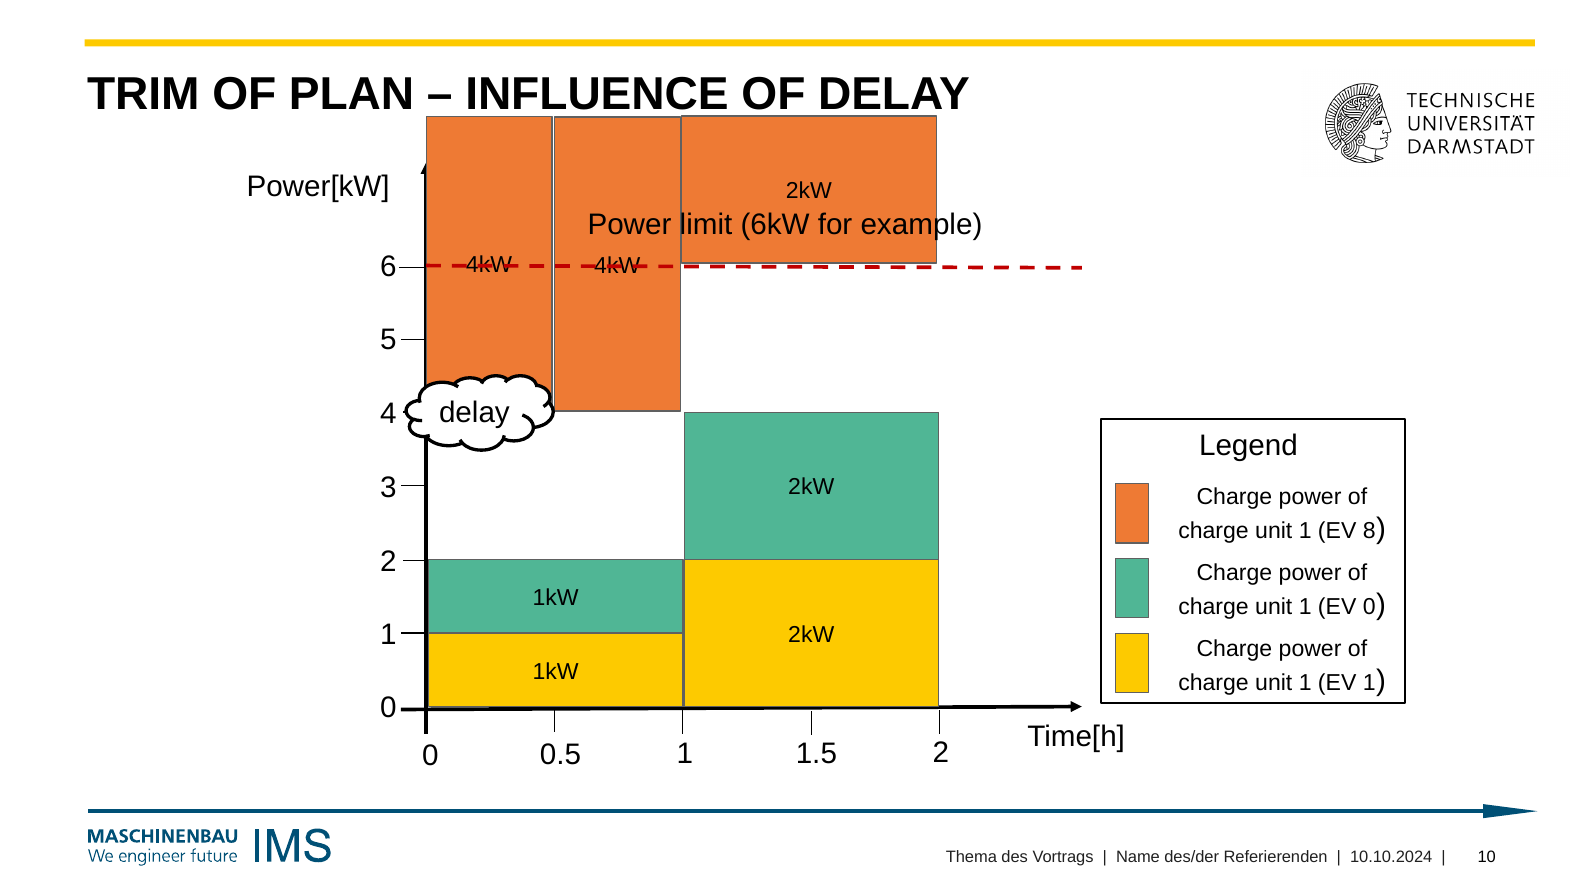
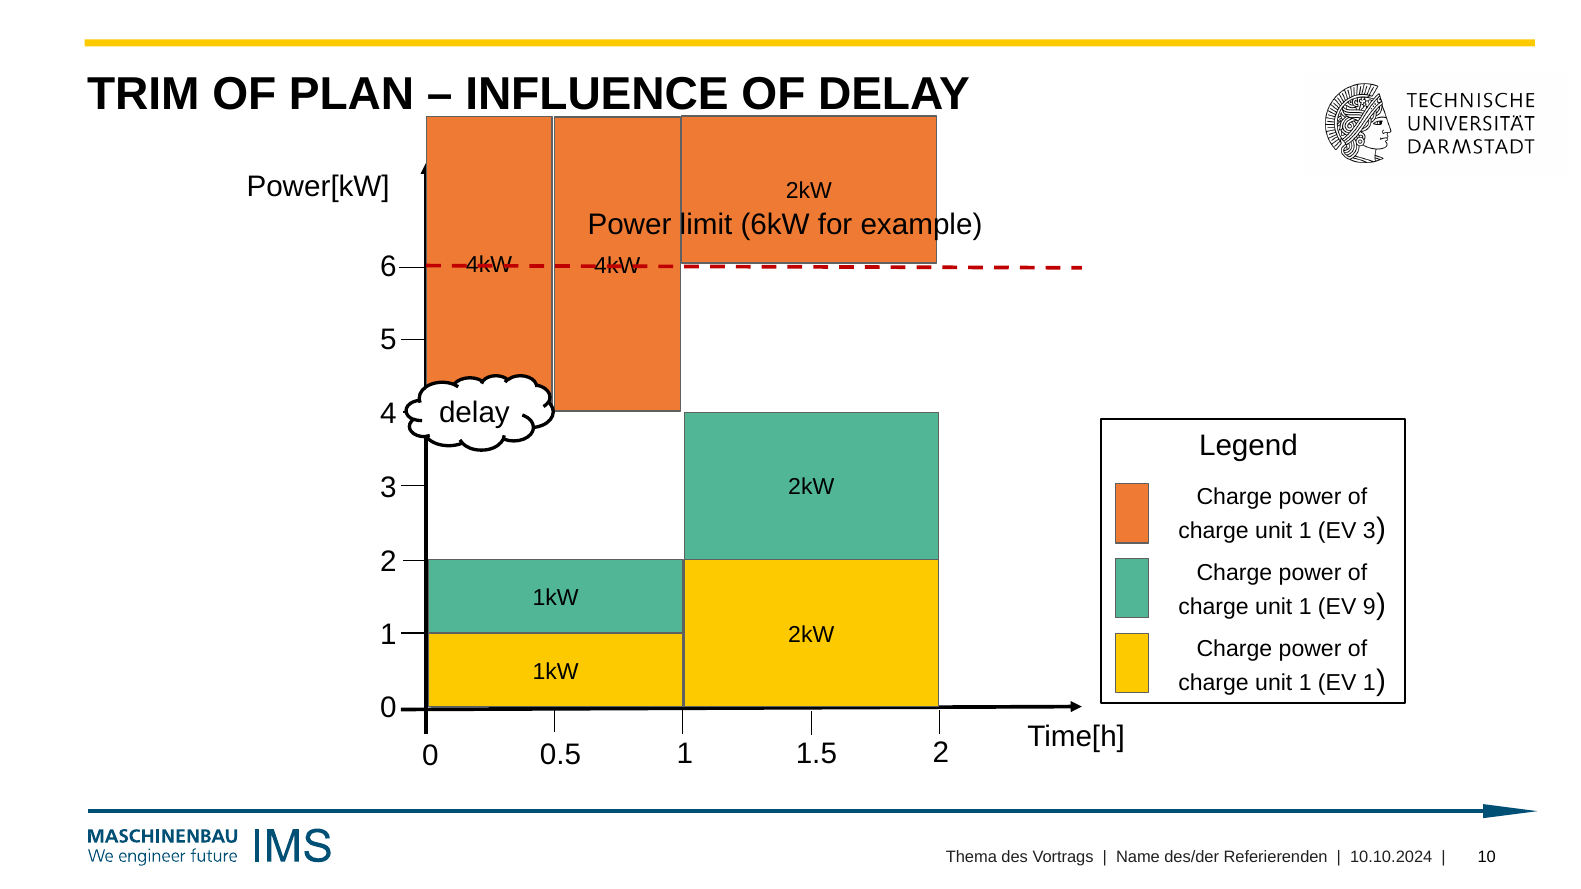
EV 8: 8 -> 3 (1369, 531)
EV 0: 0 -> 9 (1369, 607)
